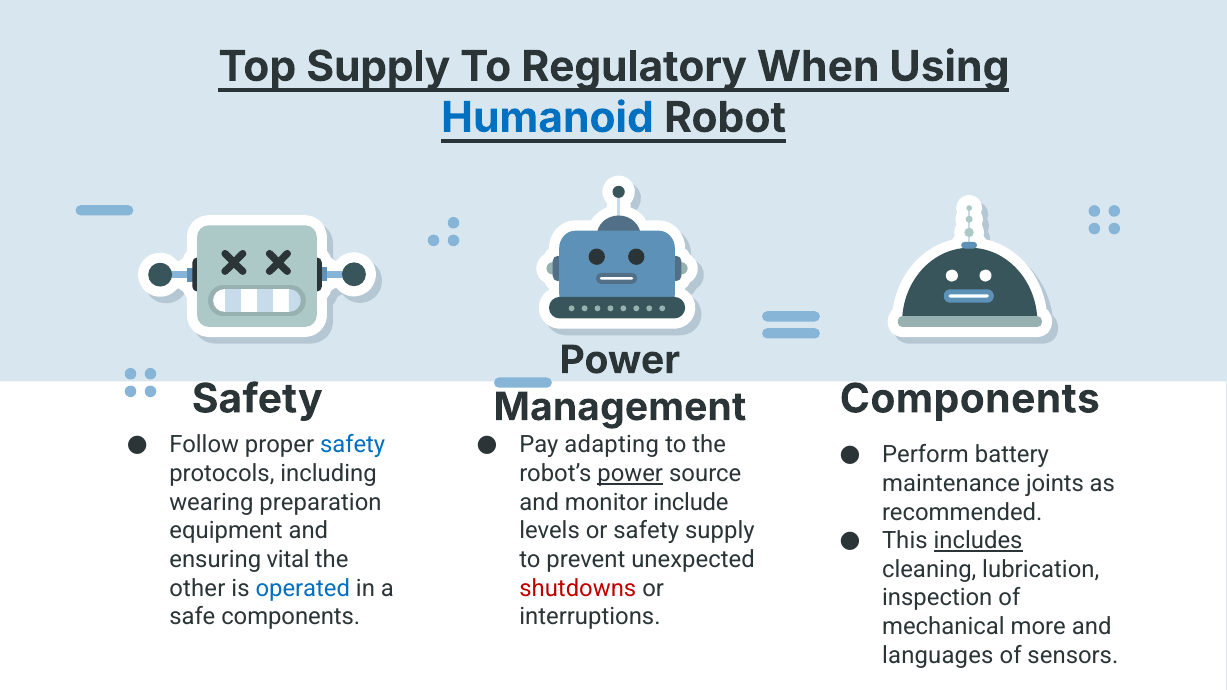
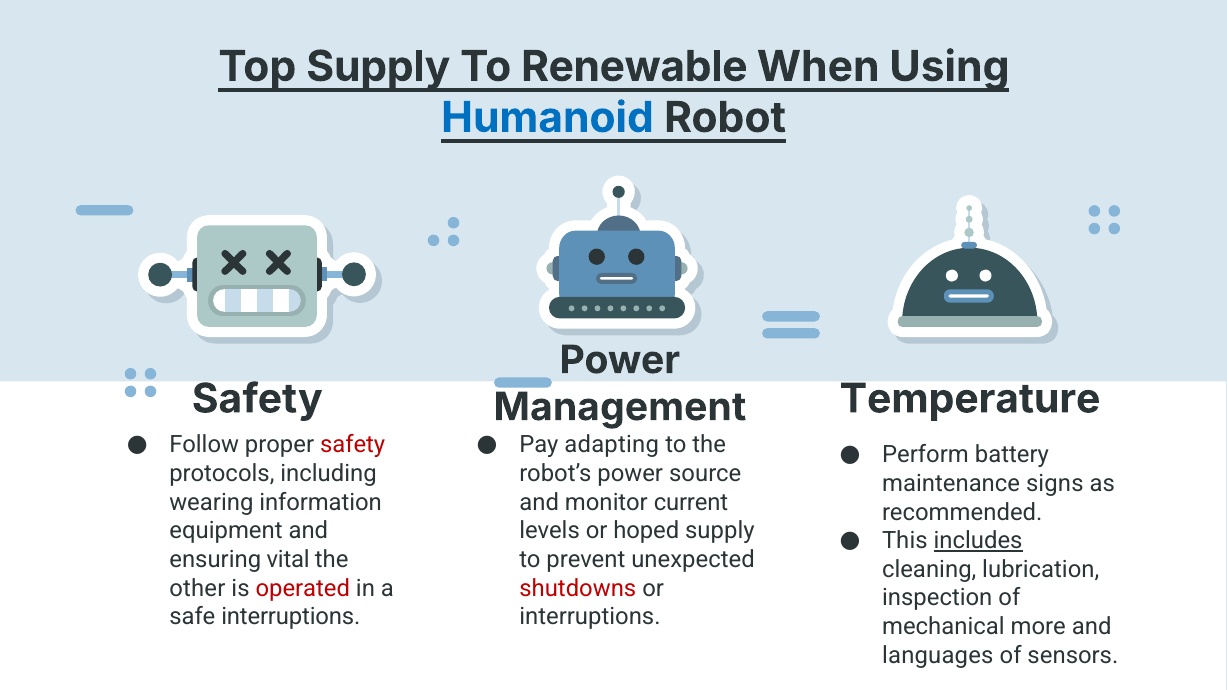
Regulatory: Regulatory -> Renewable (634, 67)
Components: Components -> Temperature (970, 399)
safety colour: blue -> red (353, 445)
power underline: present -> none (630, 474)
joints: joints -> signs (1055, 484)
include: include -> current (691, 502)
preparation: preparation -> information (321, 503)
or safety: safety -> hoped (646, 531)
operated colour: blue -> red (303, 588)
safe components: components -> interruptions (291, 617)
